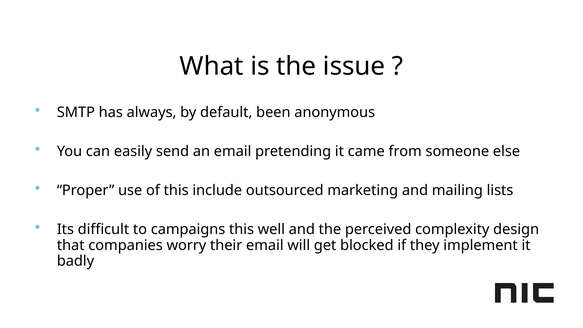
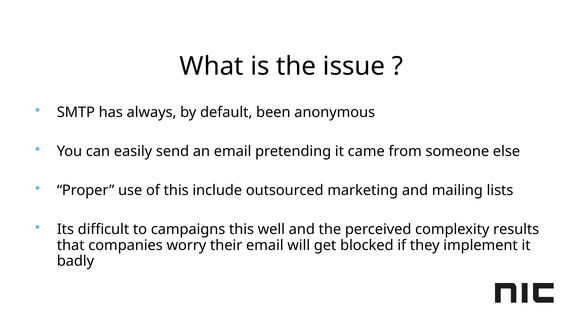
design: design -> results (516, 229)
